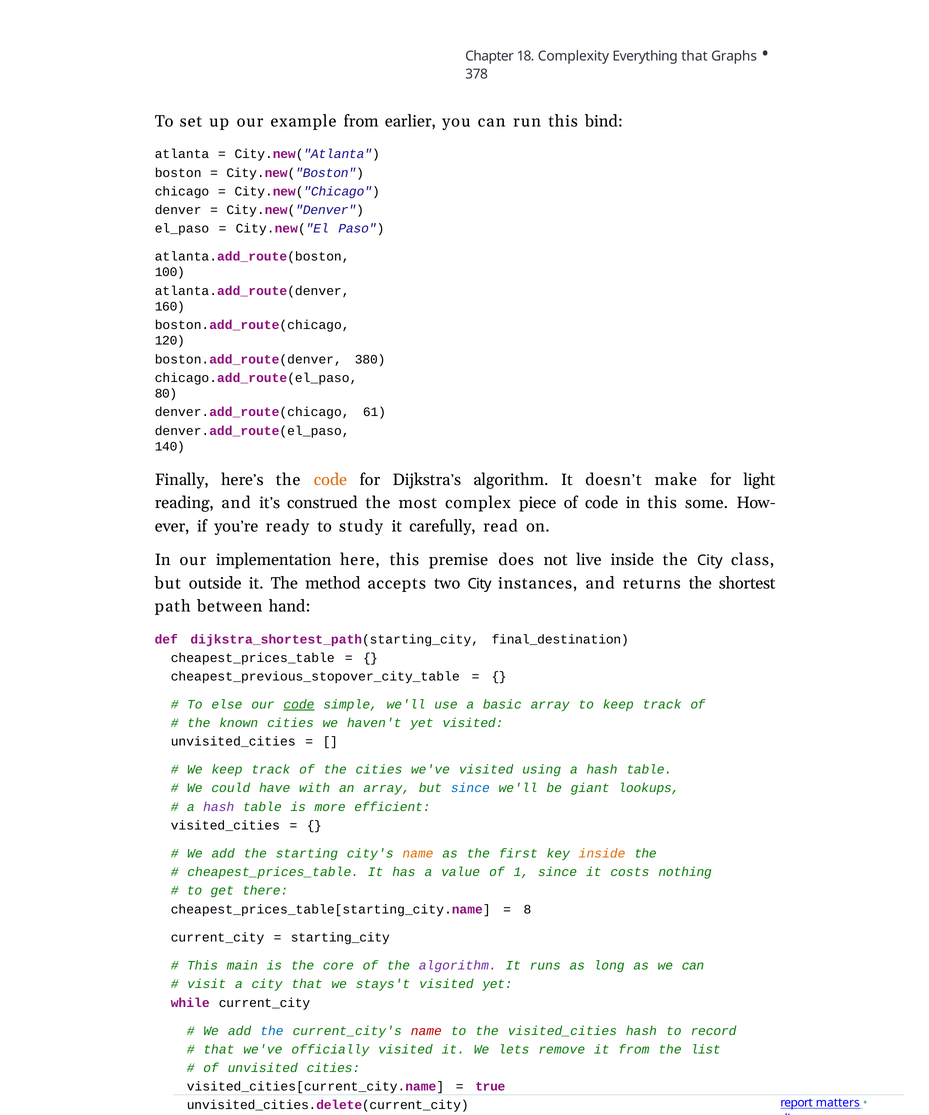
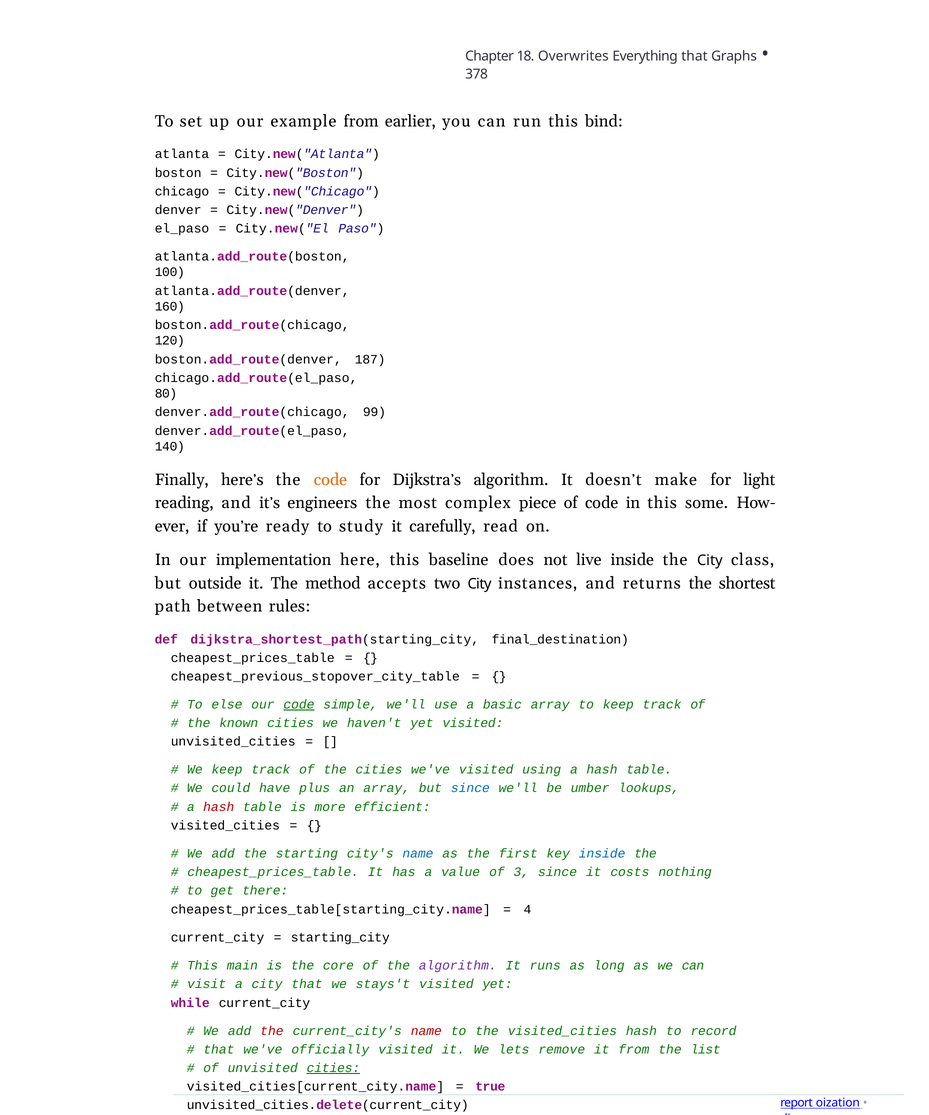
Complexity: Complexity -> Overwrites (573, 56)
380: 380 -> 187 (370, 359)
61: 61 -> 99 (374, 412)
construed: construed -> engineers (322, 503)
premise: premise -> baseline (459, 560)
hand: hand -> rules (290, 606)
with: with -> plus (315, 788)
giant: giant -> umber (590, 788)
hash colour: purple -> red (219, 807)
name colour: orange -> blue (418, 853)
inside colour: orange -> blue (602, 853)
1: 1 -> 3 (521, 872)
8: 8 -> 4 (527, 909)
the colour: blue -> red (272, 1031)
cities underline: none -> present (333, 1068)
matters: matters -> oization (838, 1102)
